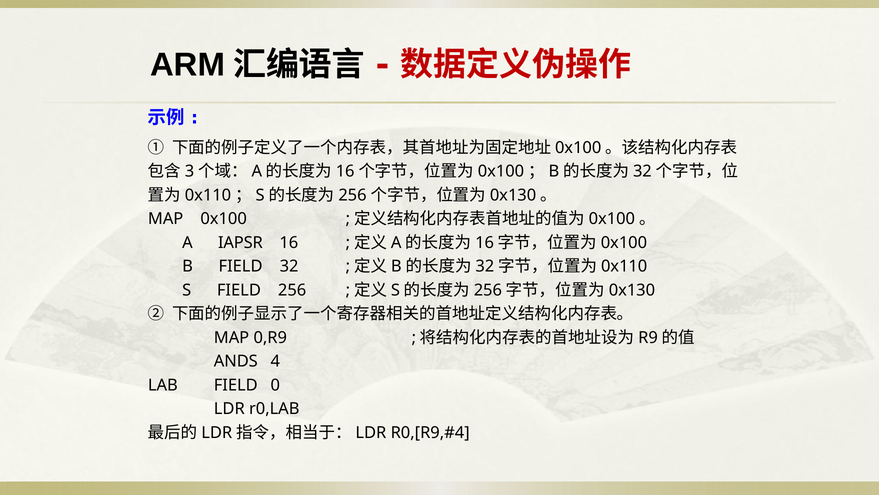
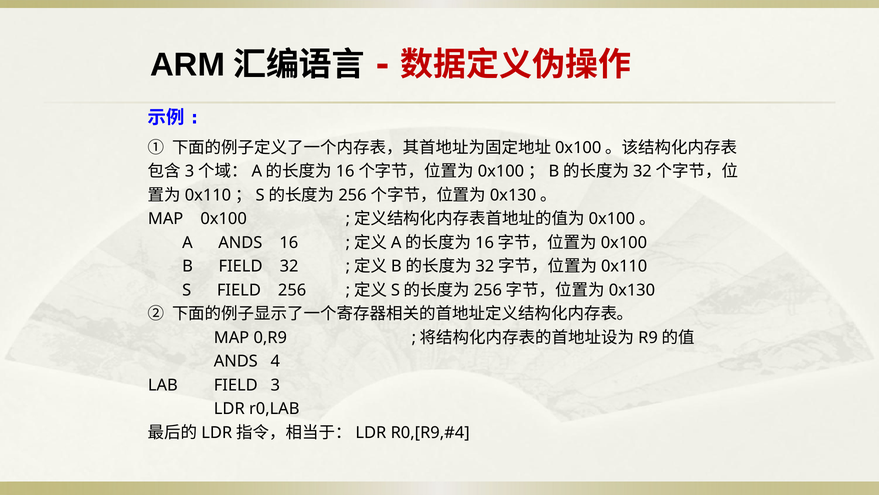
A IAPSR: IAPSR -> ANDS (240, 242)
0: 0 -> 3 (275, 385)
